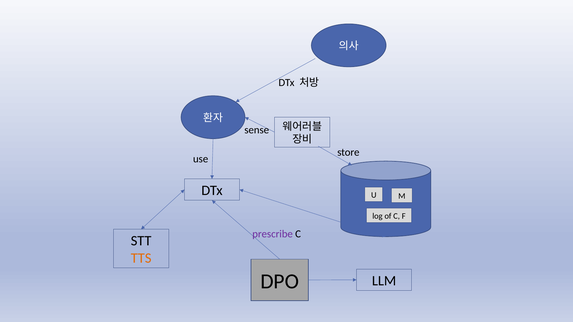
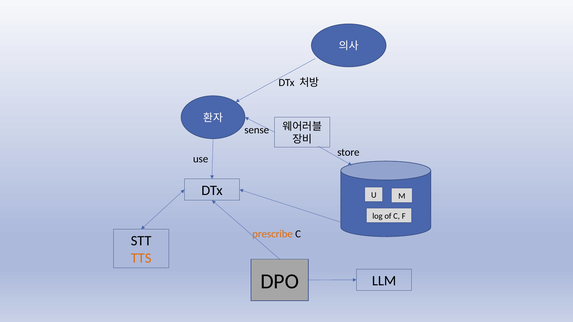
prescribe colour: purple -> orange (273, 234)
